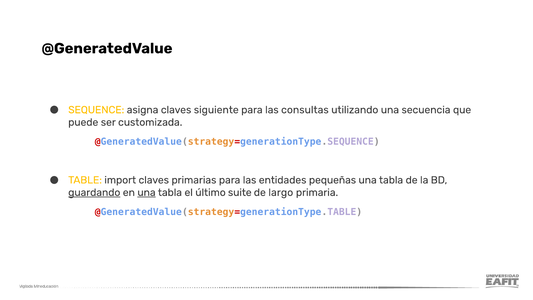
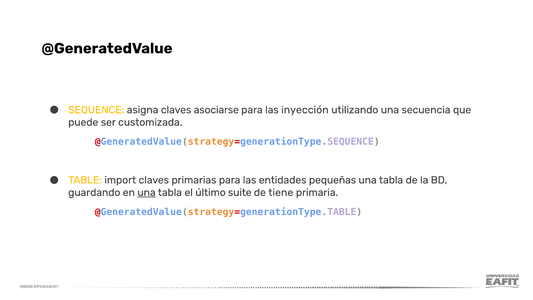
siguiente: siguiente -> asociarse (216, 110)
consultas: consultas -> inyección (305, 110)
guardando underline: present -> none (94, 192)
largo: largo -> tiene (281, 192)
